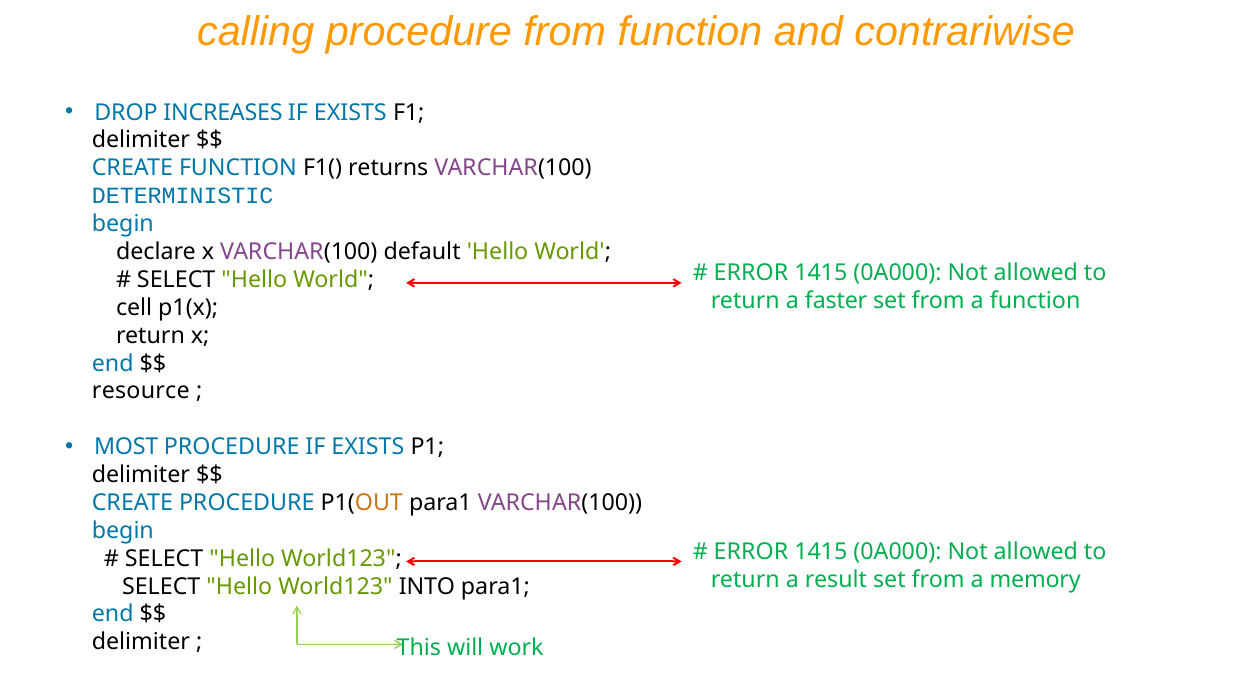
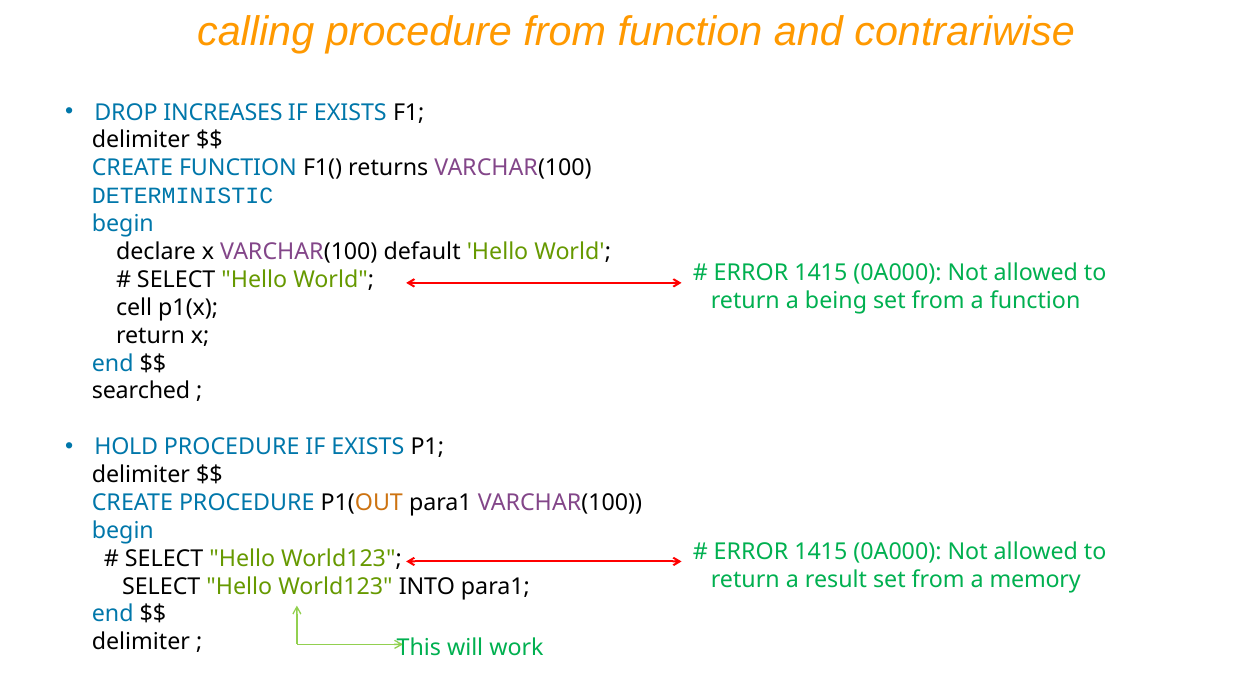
faster: faster -> being (836, 301)
resource: resource -> searched (141, 392)
MOST: MOST -> HOLD (126, 447)
